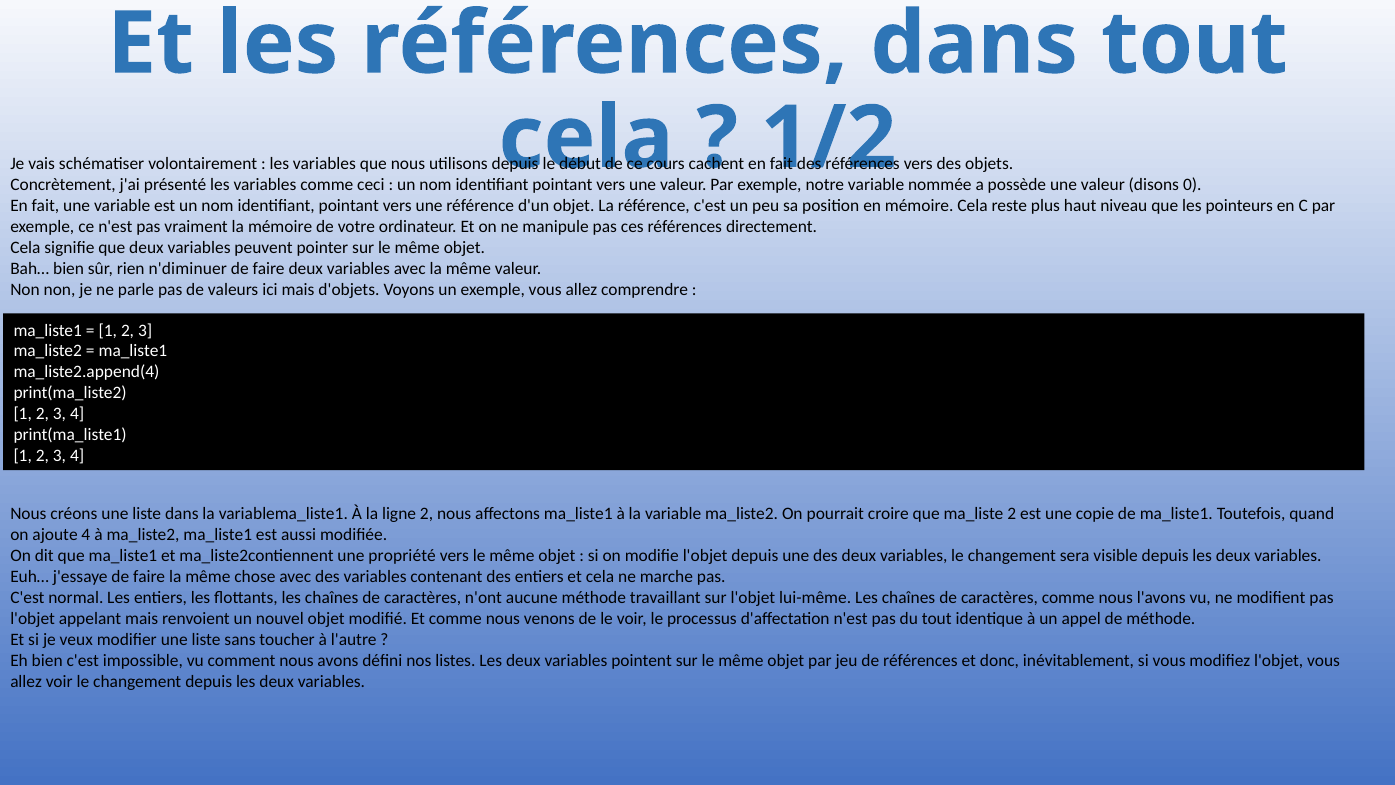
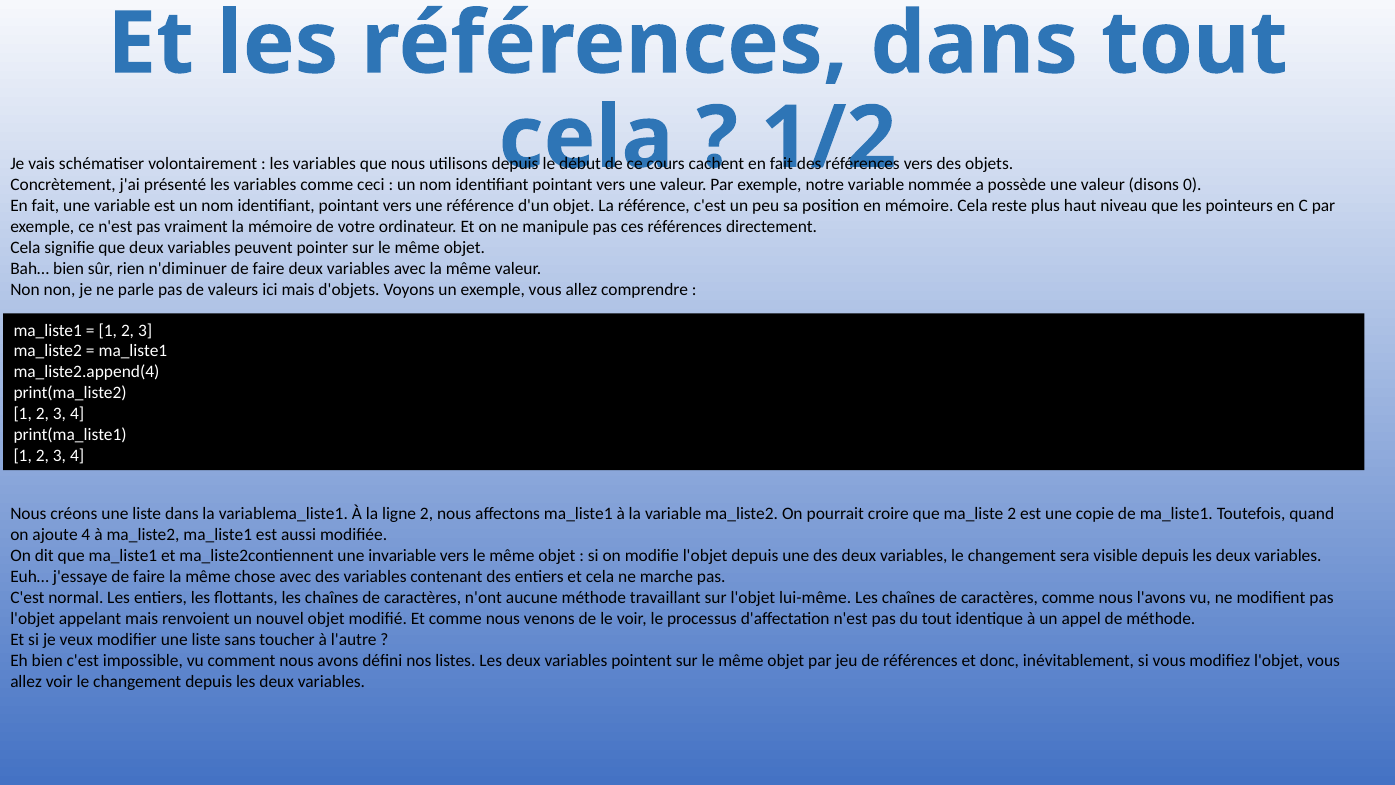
propriété: propriété -> invariable (402, 556)
